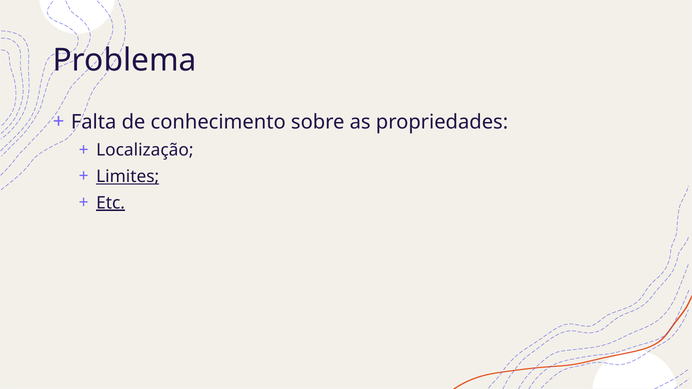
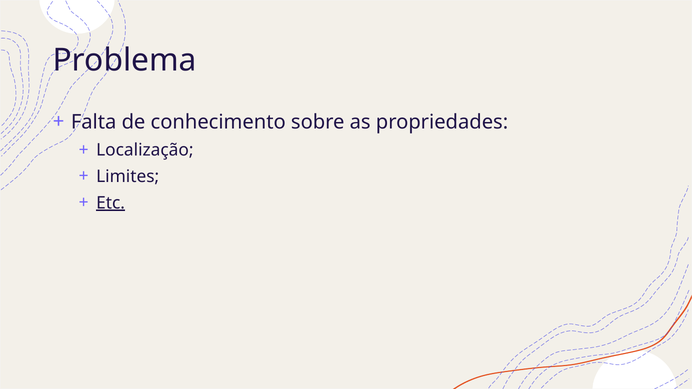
Limites underline: present -> none (128, 177)
